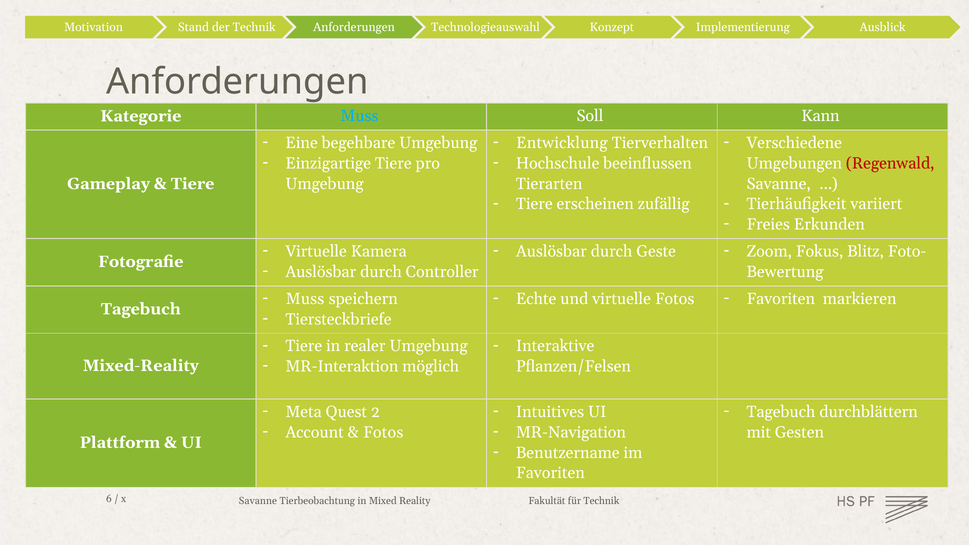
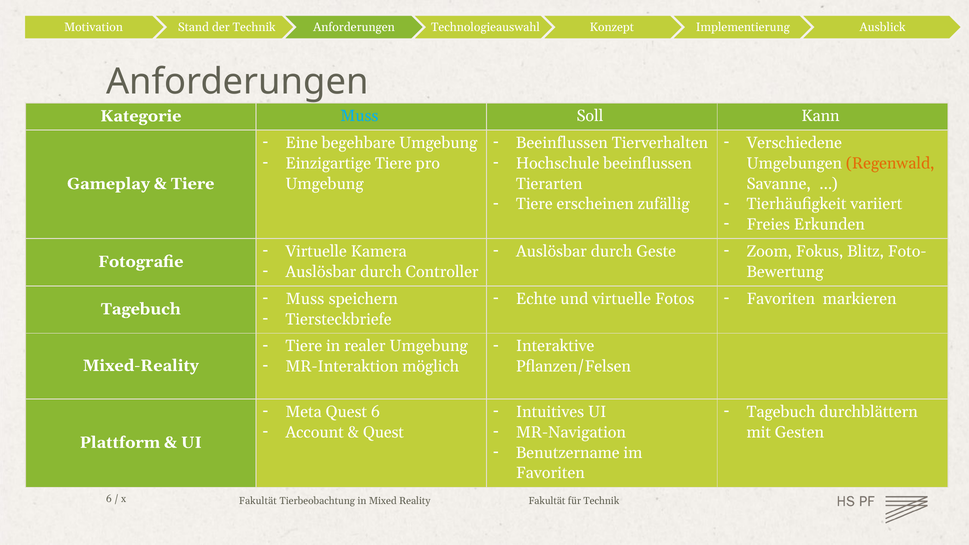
Entwicklung: Entwicklung -> Beeinflussen (562, 143)
Regenwald colour: red -> orange (890, 163)
Quest 2: 2 -> 6 (375, 412)
Fotos: Fotos -> Quest (383, 432)
Savanne: Savanne -> Fakultät (258, 501)
